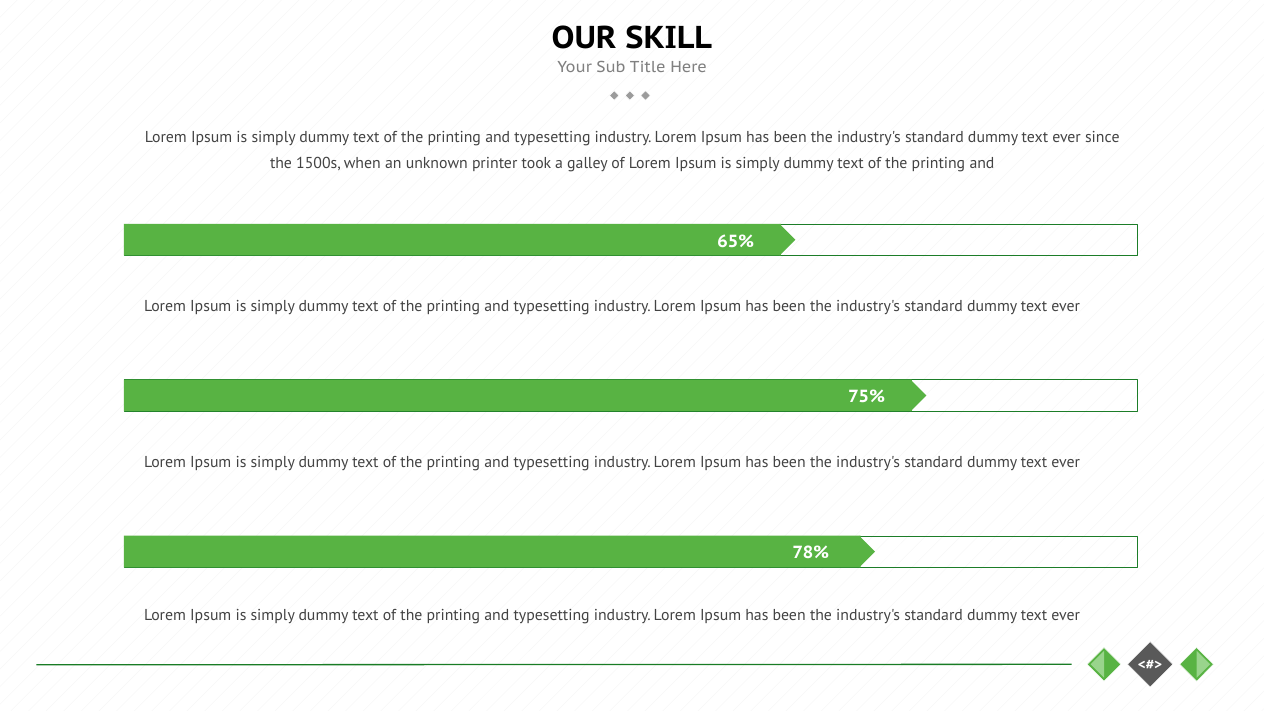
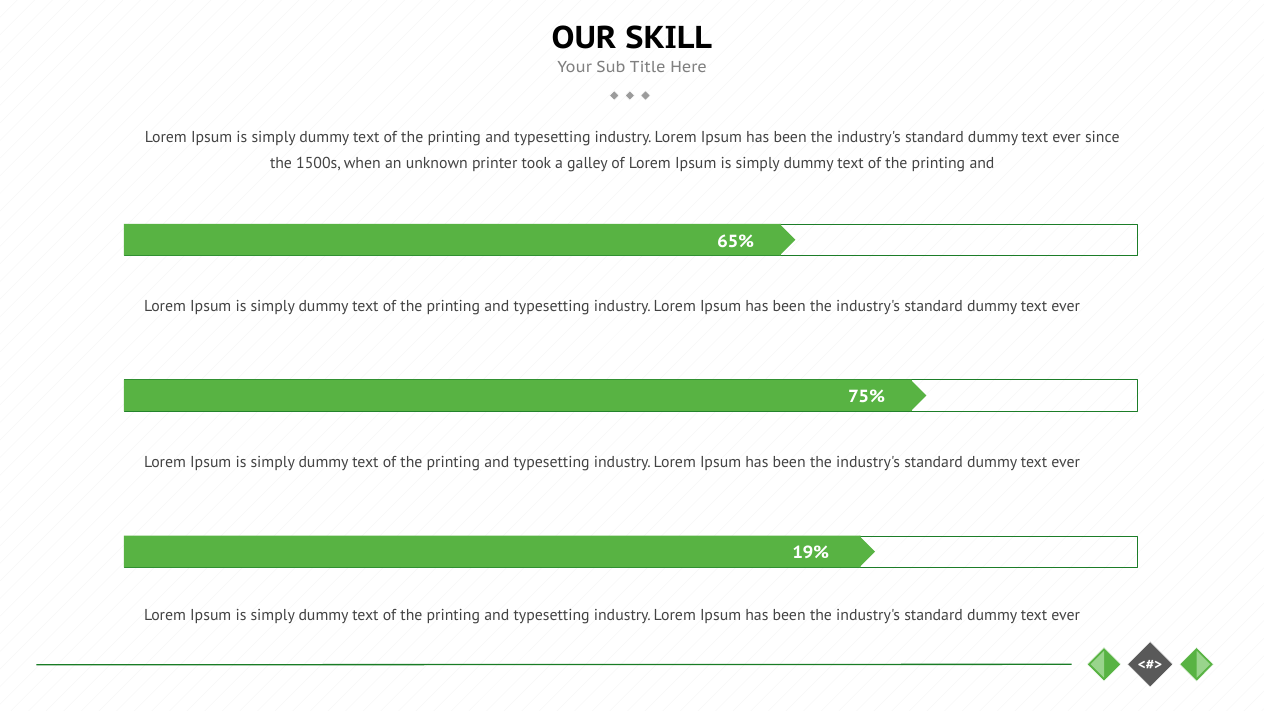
78%: 78% -> 19% (811, 553)
